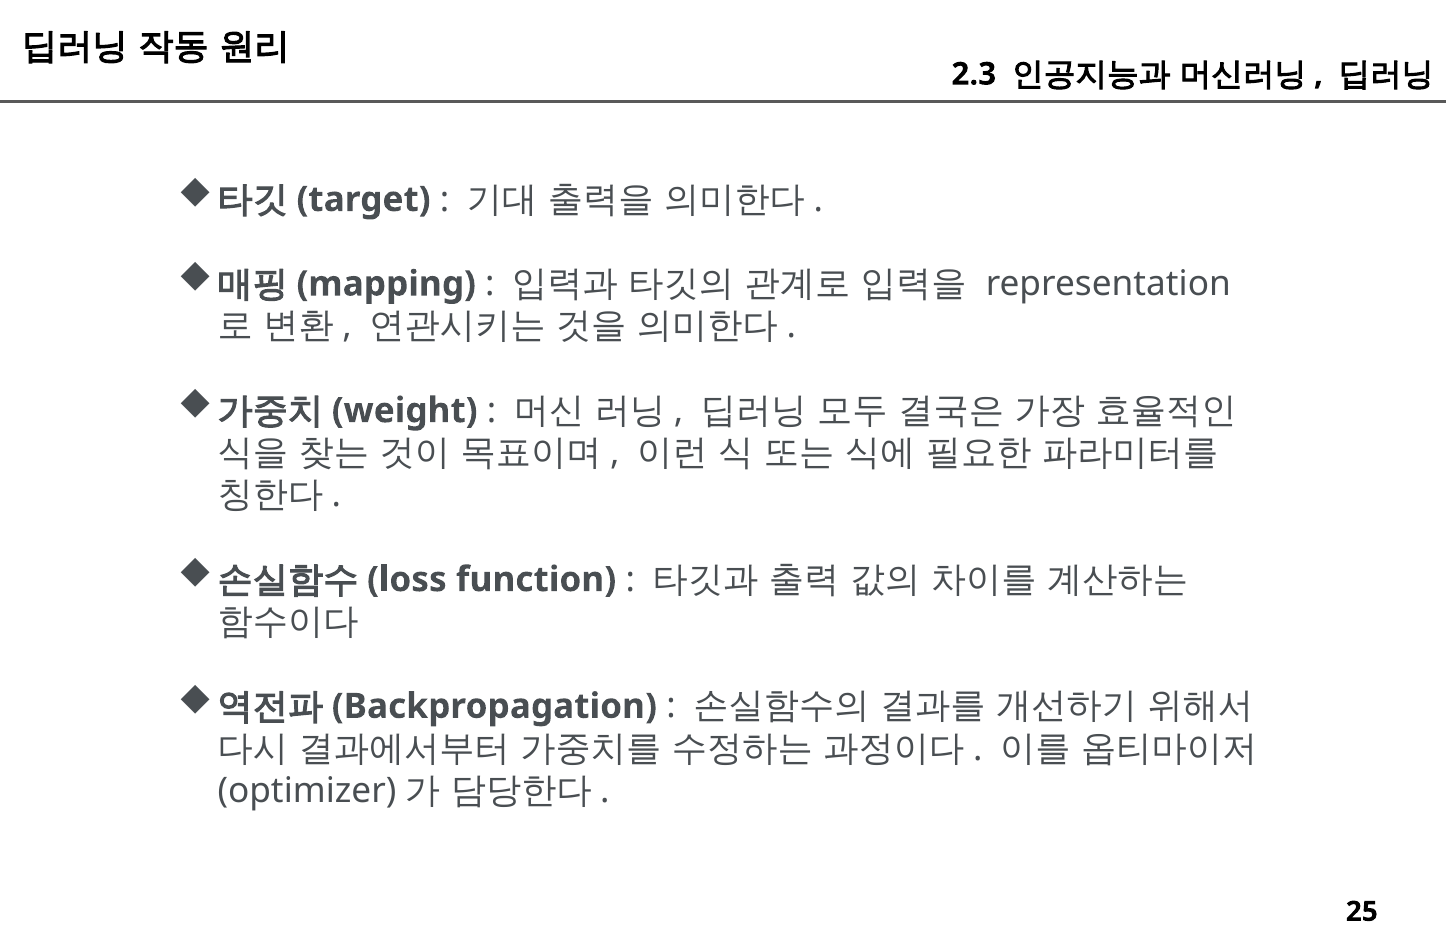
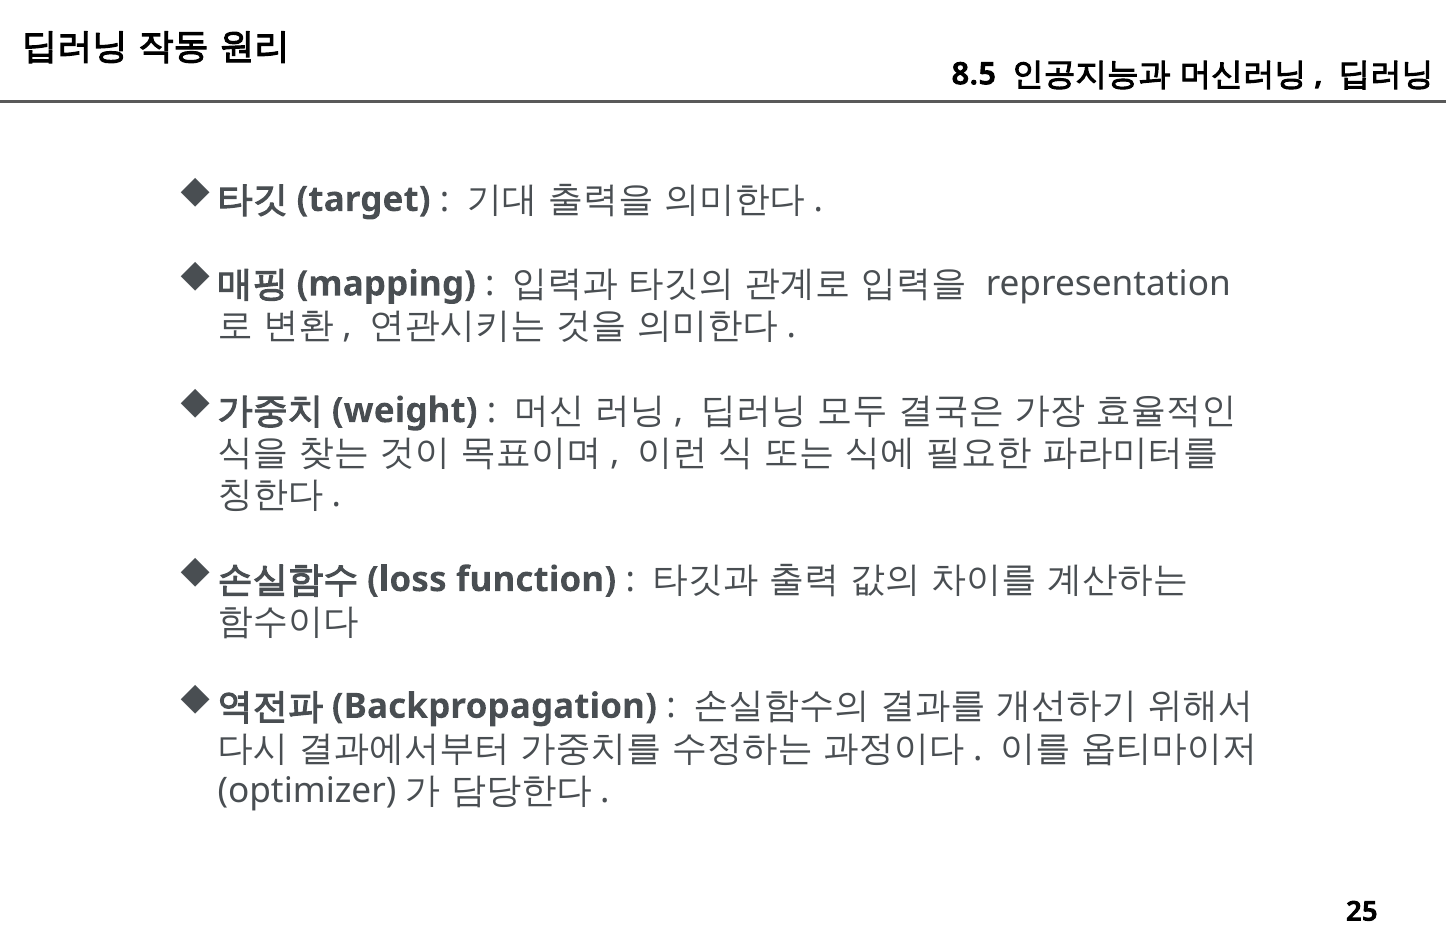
2.3: 2.3 -> 8.5 (974, 74)
